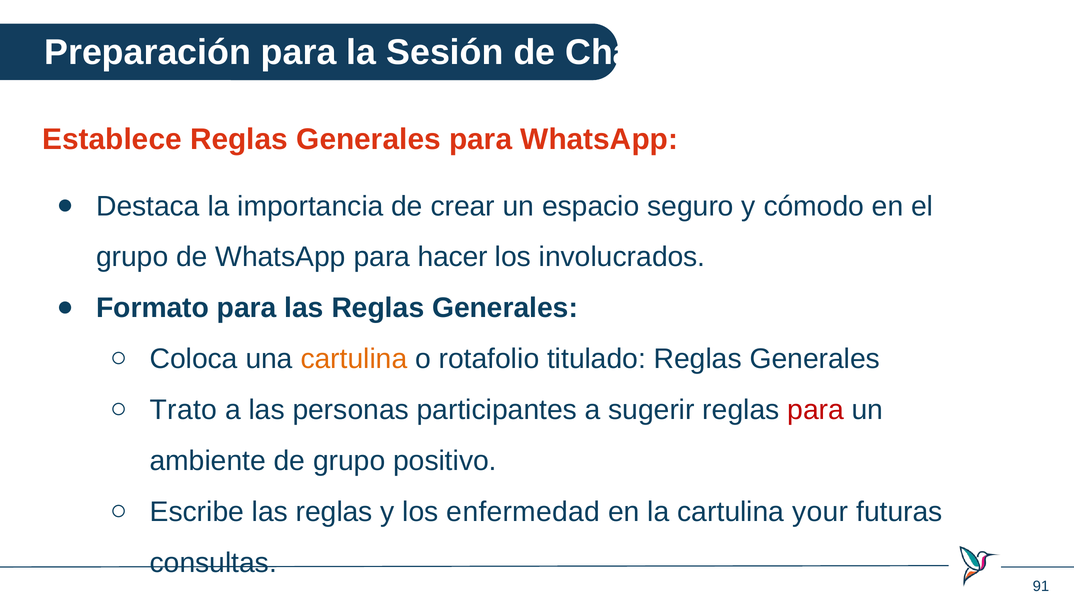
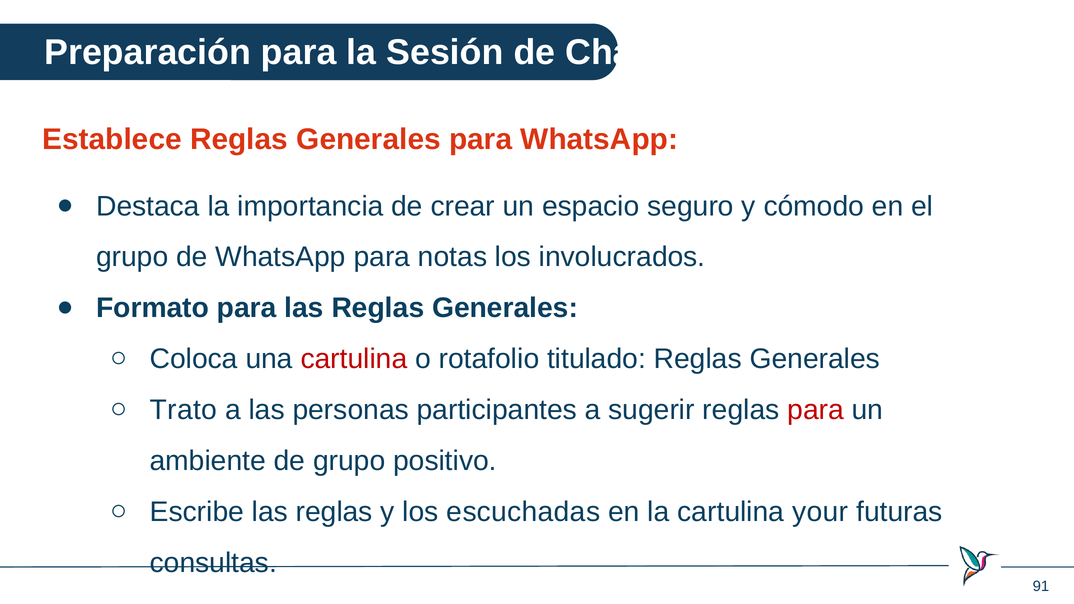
hacer: hacer -> notas (453, 257)
cartulina colour: orange -> red (354, 359)
enfermedad: enfermedad -> escuchadas (523, 512)
